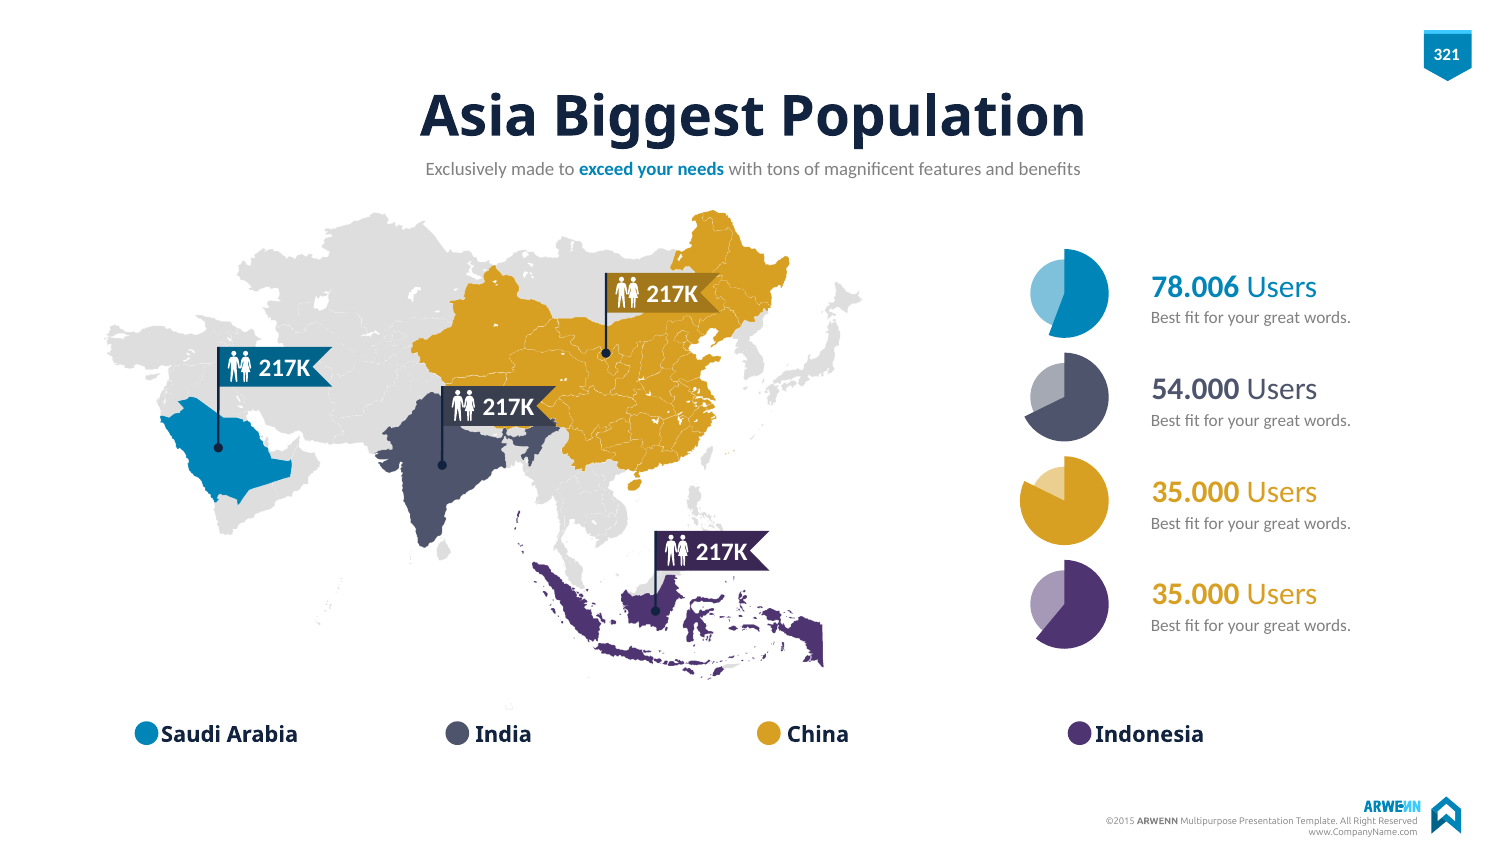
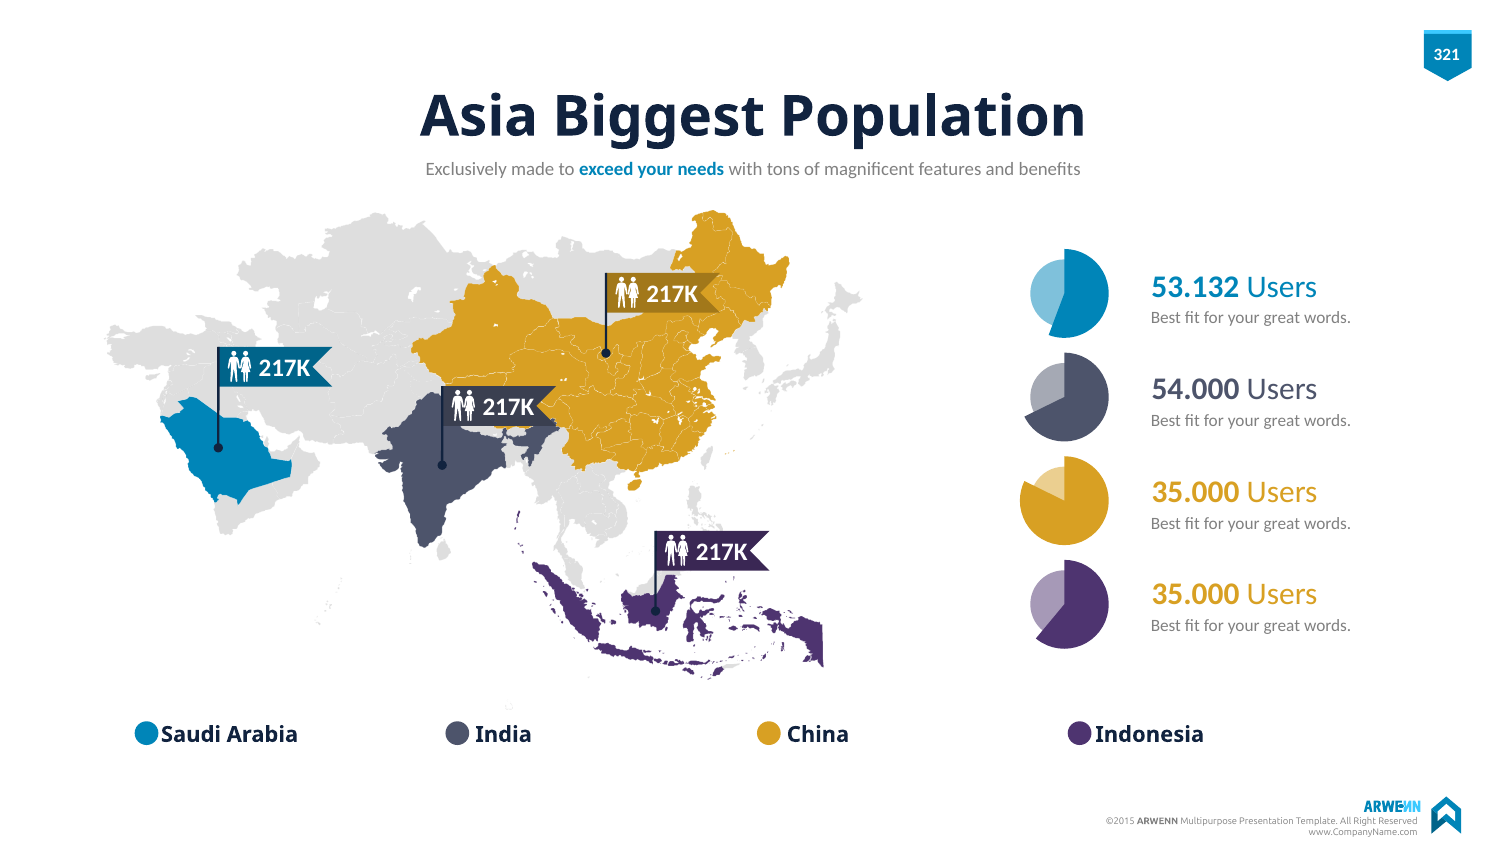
78.006: 78.006 -> 53.132 (1195, 287)
